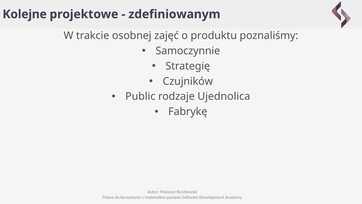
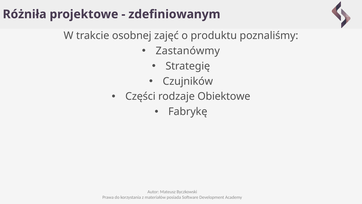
Kolejne: Kolejne -> Różniła (25, 14)
Samoczynnie: Samoczynnie -> Zastanówmy (188, 51)
Public: Public -> Części (140, 96)
Ujednolica: Ujednolica -> Obiektowe (224, 96)
